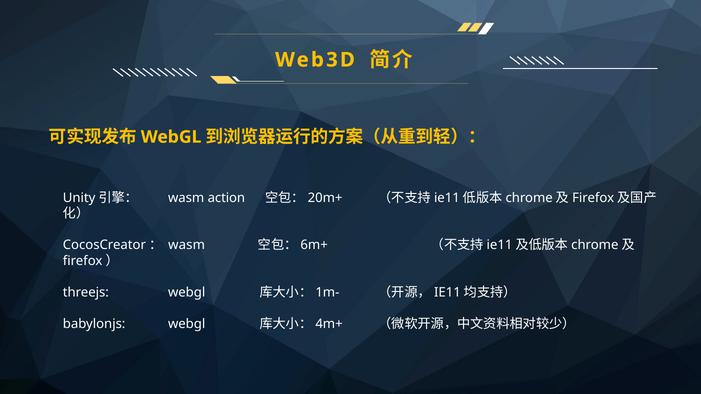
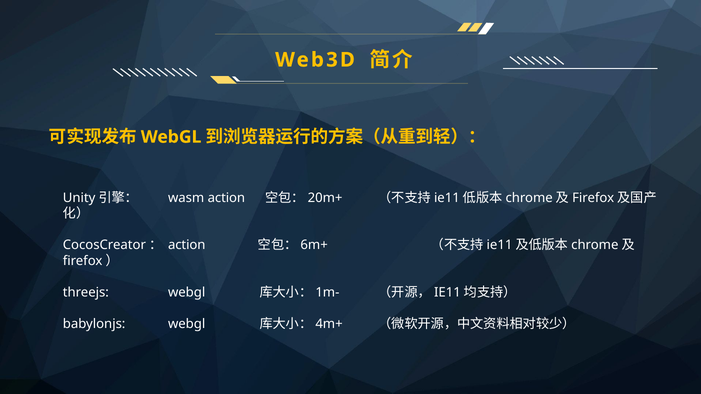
CocosCreator： wasm: wasm -> action (187, 245)
